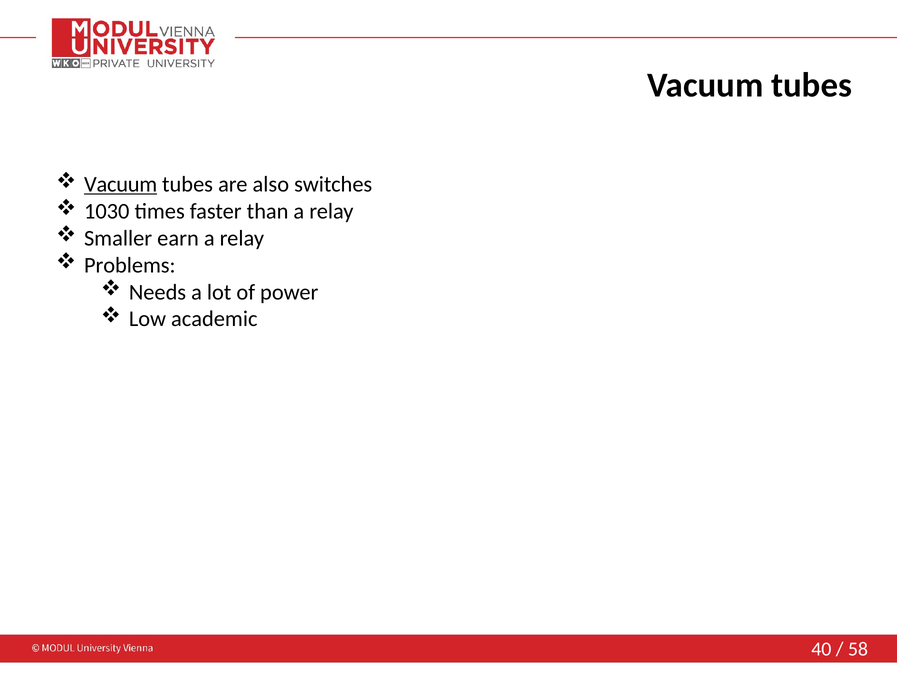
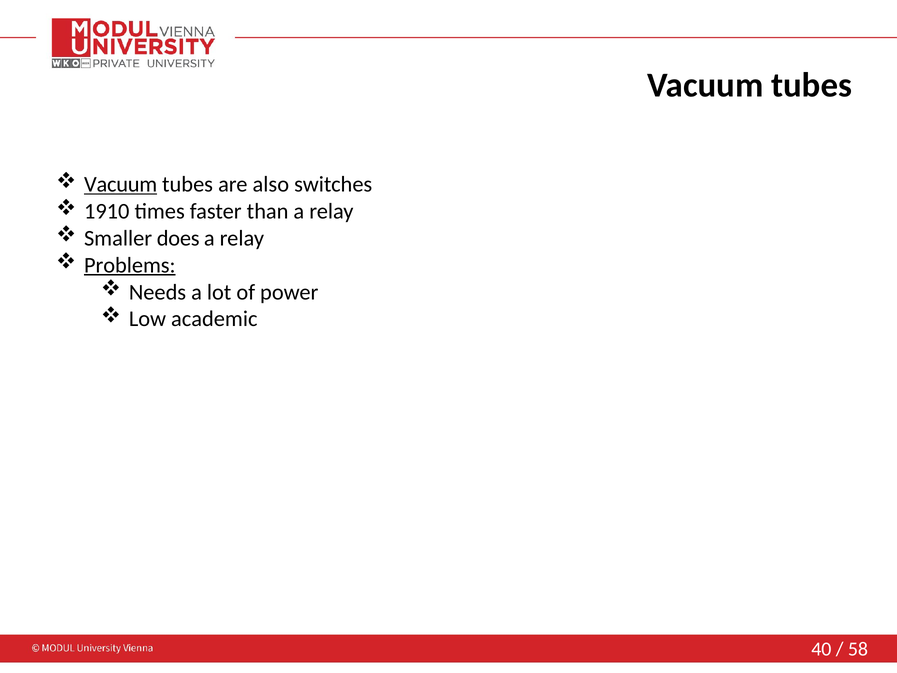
1030: 1030 -> 1910 (107, 211)
earn: earn -> does (178, 238)
Problems underline: none -> present (130, 265)
